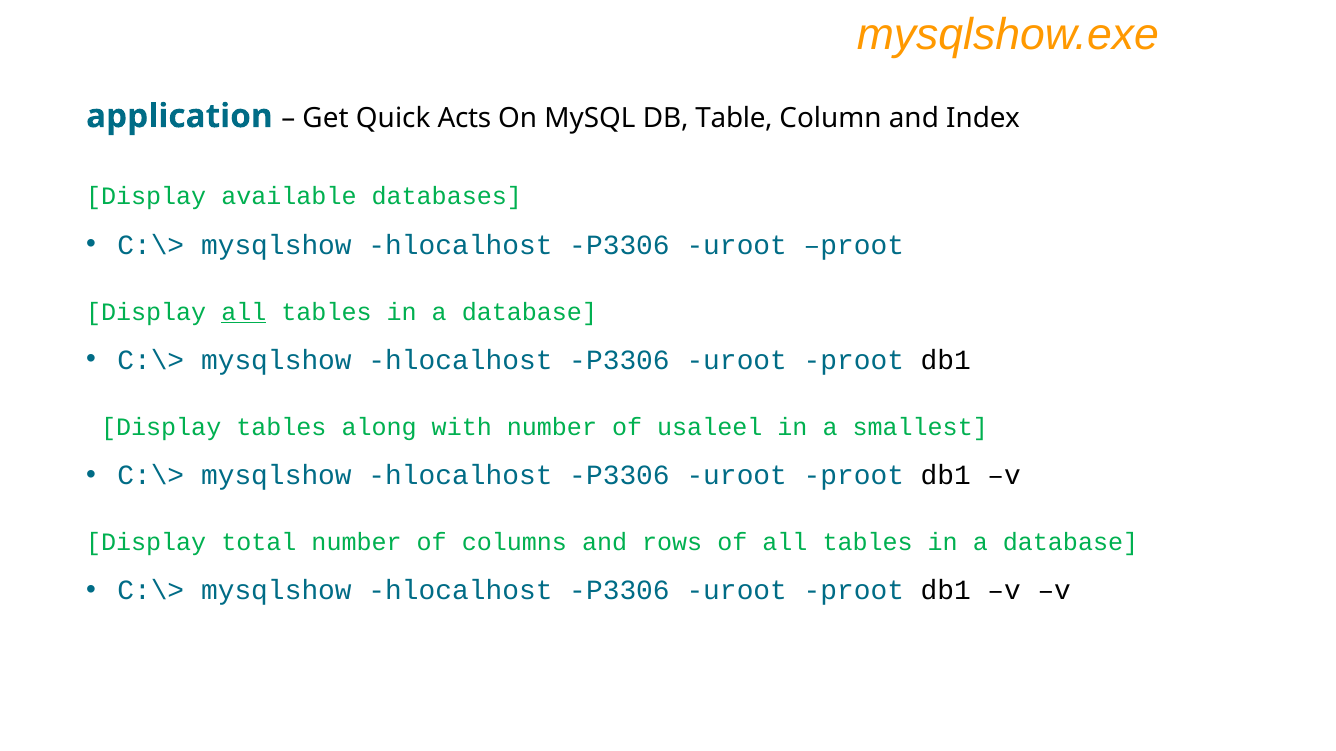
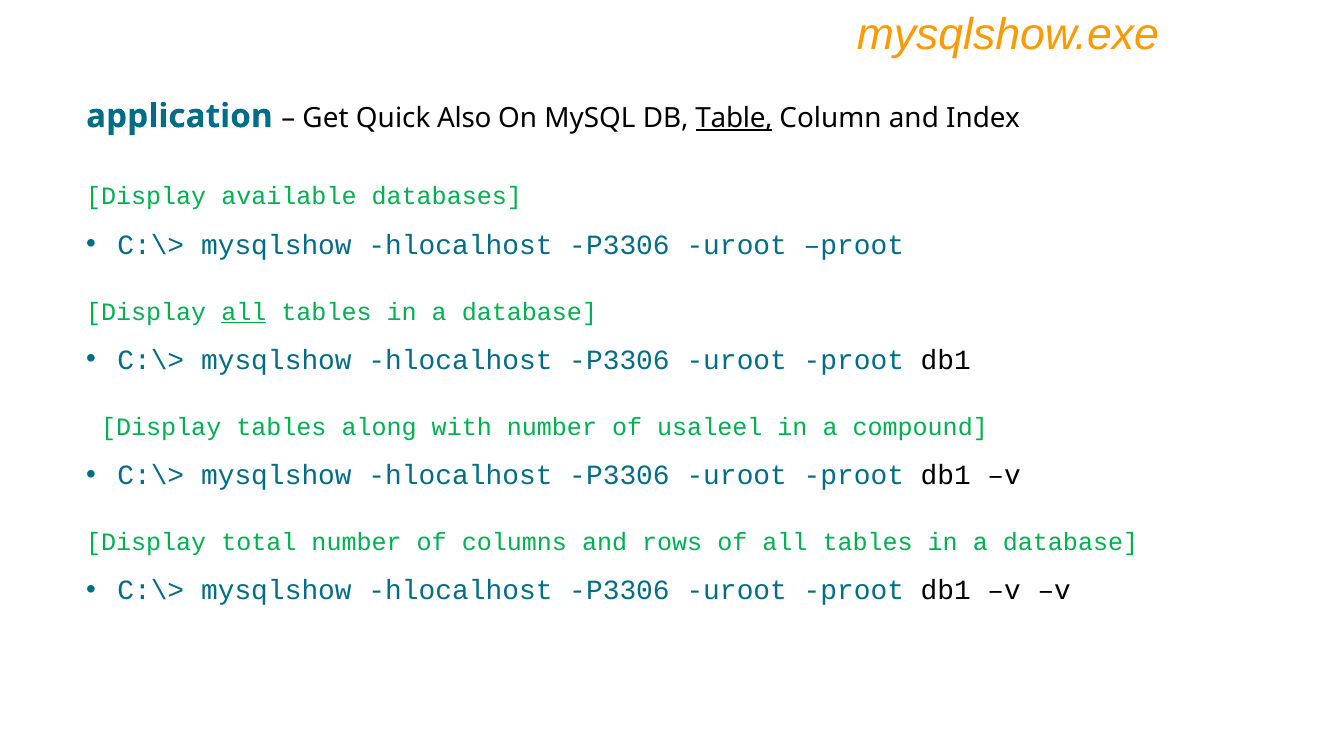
Acts: Acts -> Also (464, 118)
Table underline: none -> present (734, 118)
smallest: smallest -> compound (920, 427)
